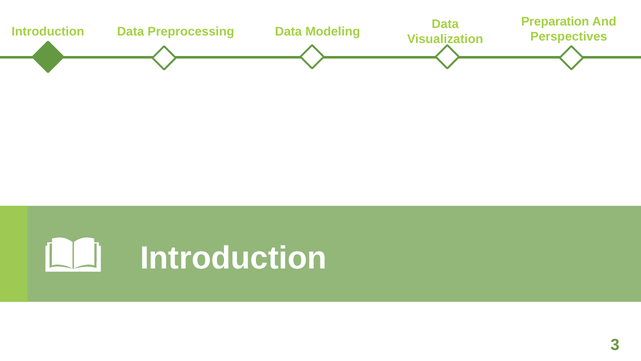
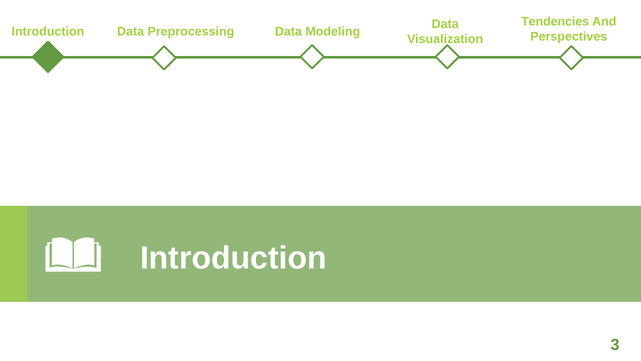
Preparation: Preparation -> Tendencies (555, 22)
